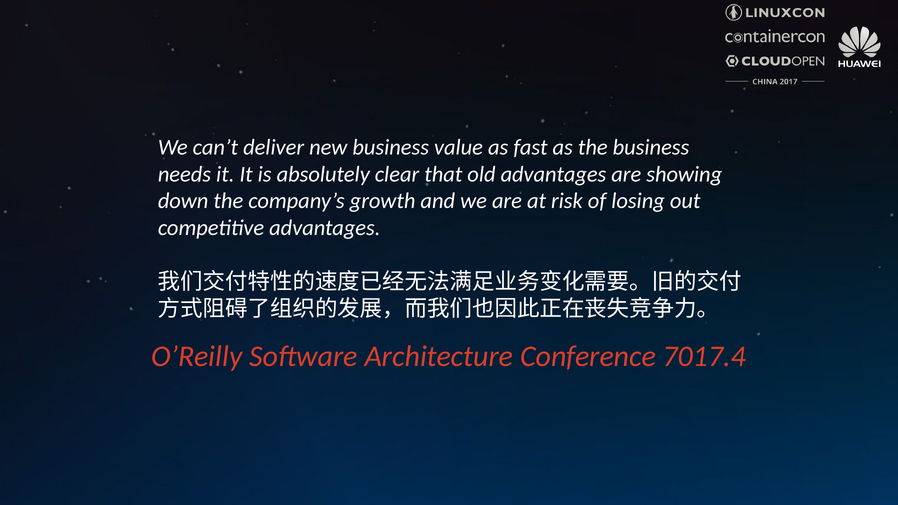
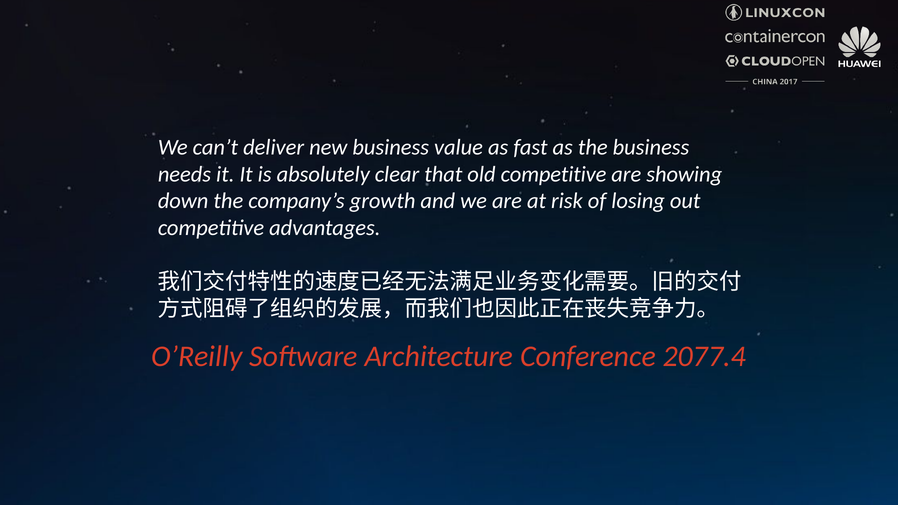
old advantages: advantages -> competitive (554, 174)
7017.4: 7017.4 -> 2077.4 (704, 357)
